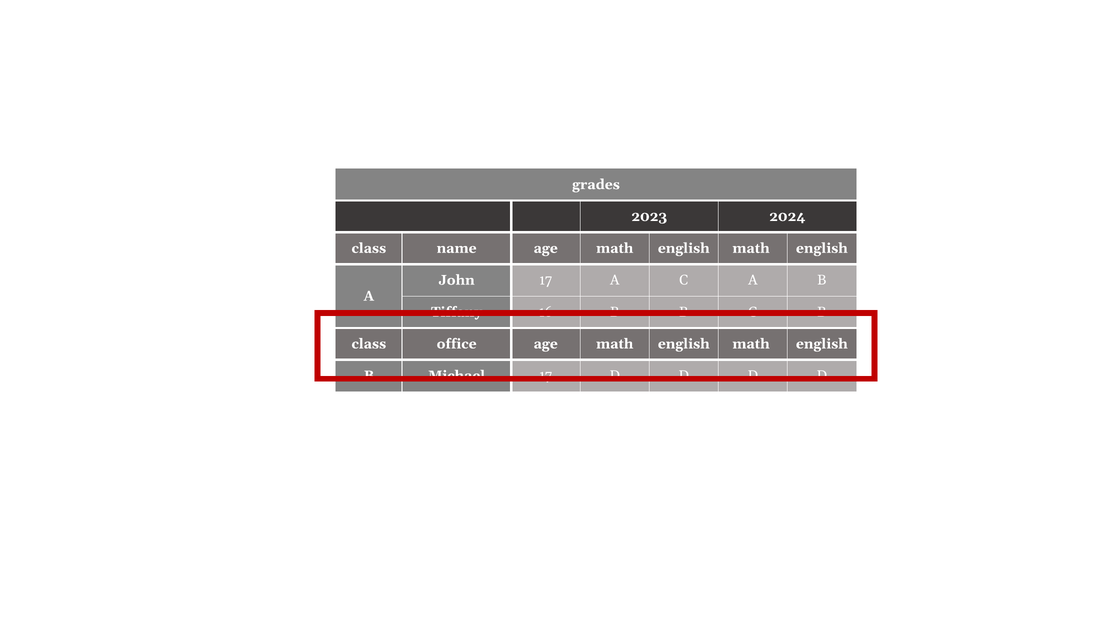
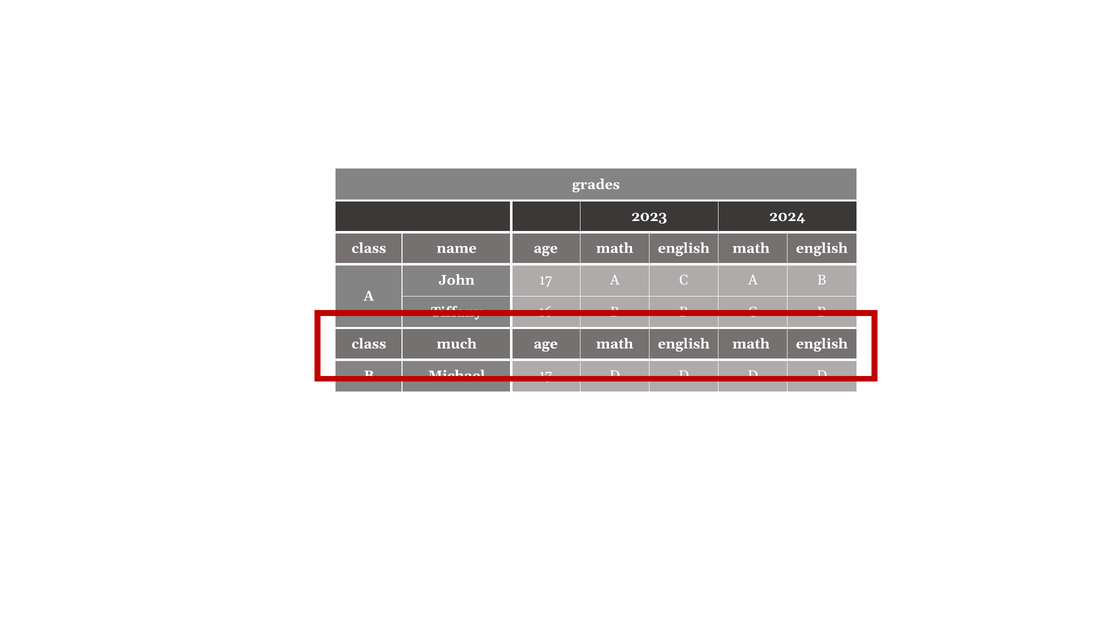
office: office -> much (457, 344)
